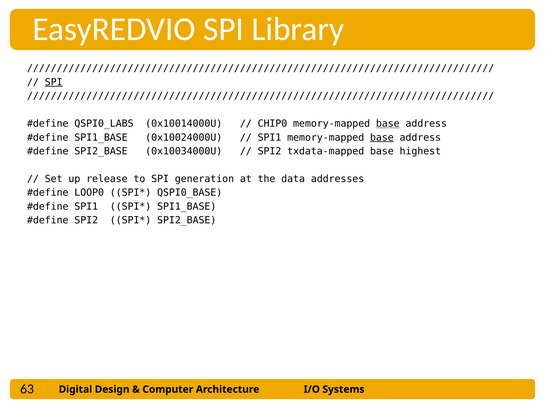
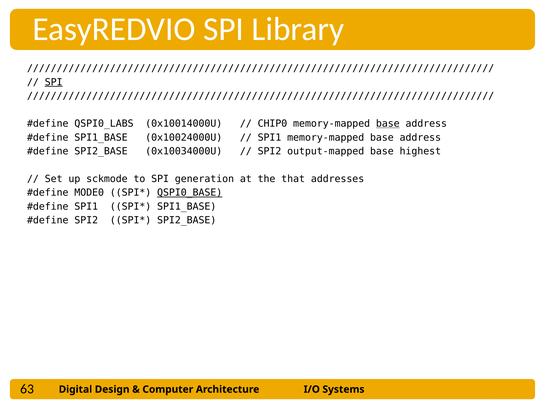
base underline: present -> none (382, 137)
txdata-mapped: txdata-mapped -> output-mapped (326, 151)
release: release -> sckmode (107, 179)
data: data -> that (293, 179)
LOOP0: LOOP0 -> MODE0 (89, 193)
QSPI0_BASE underline: none -> present (190, 193)
